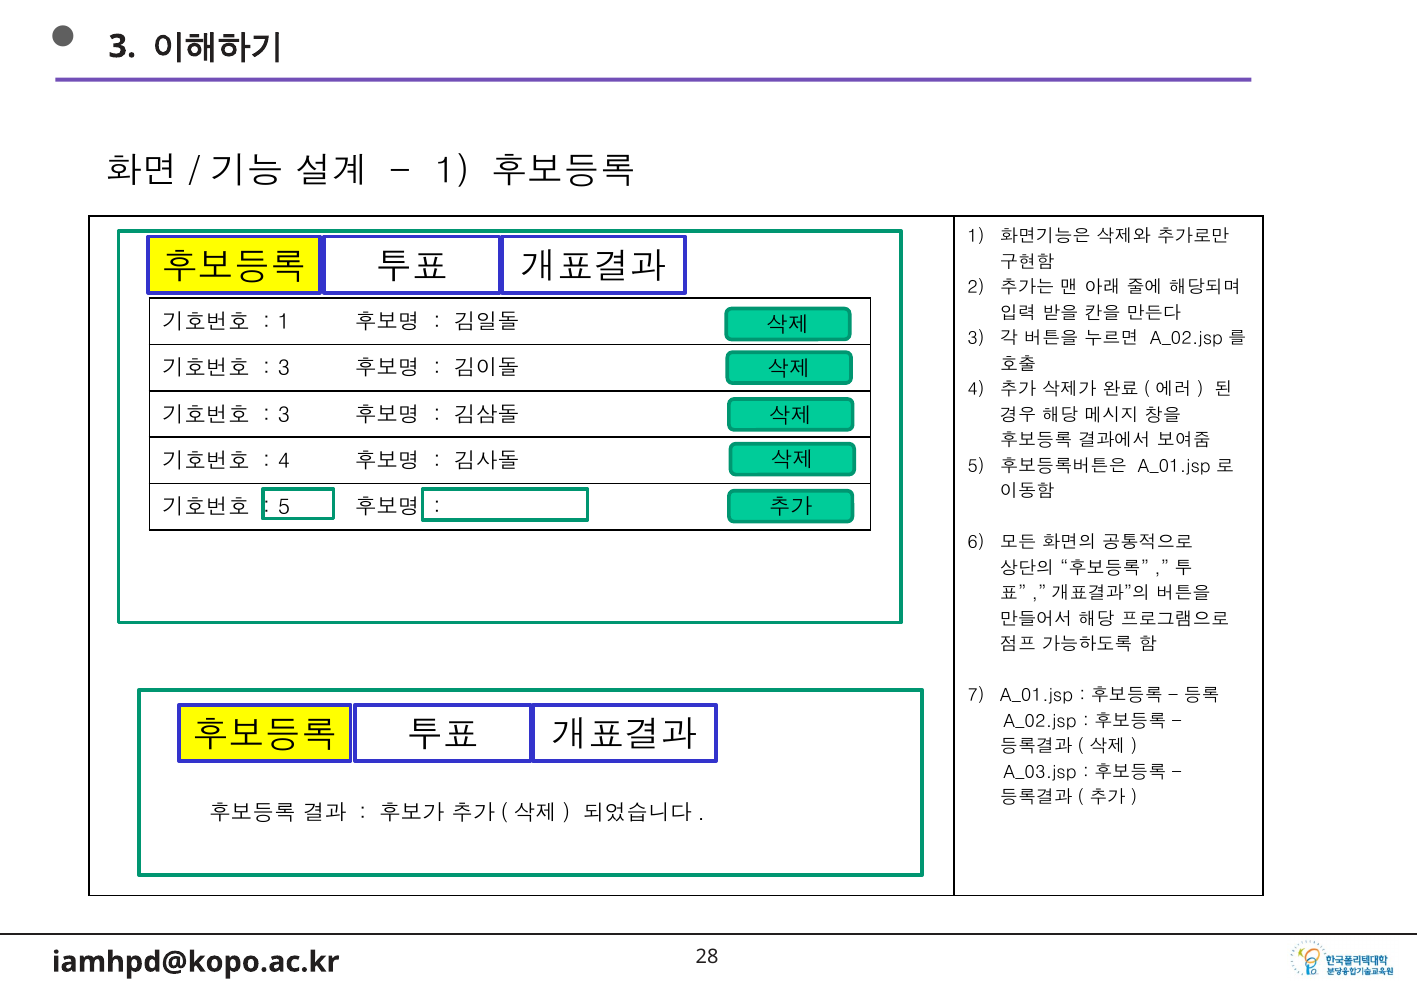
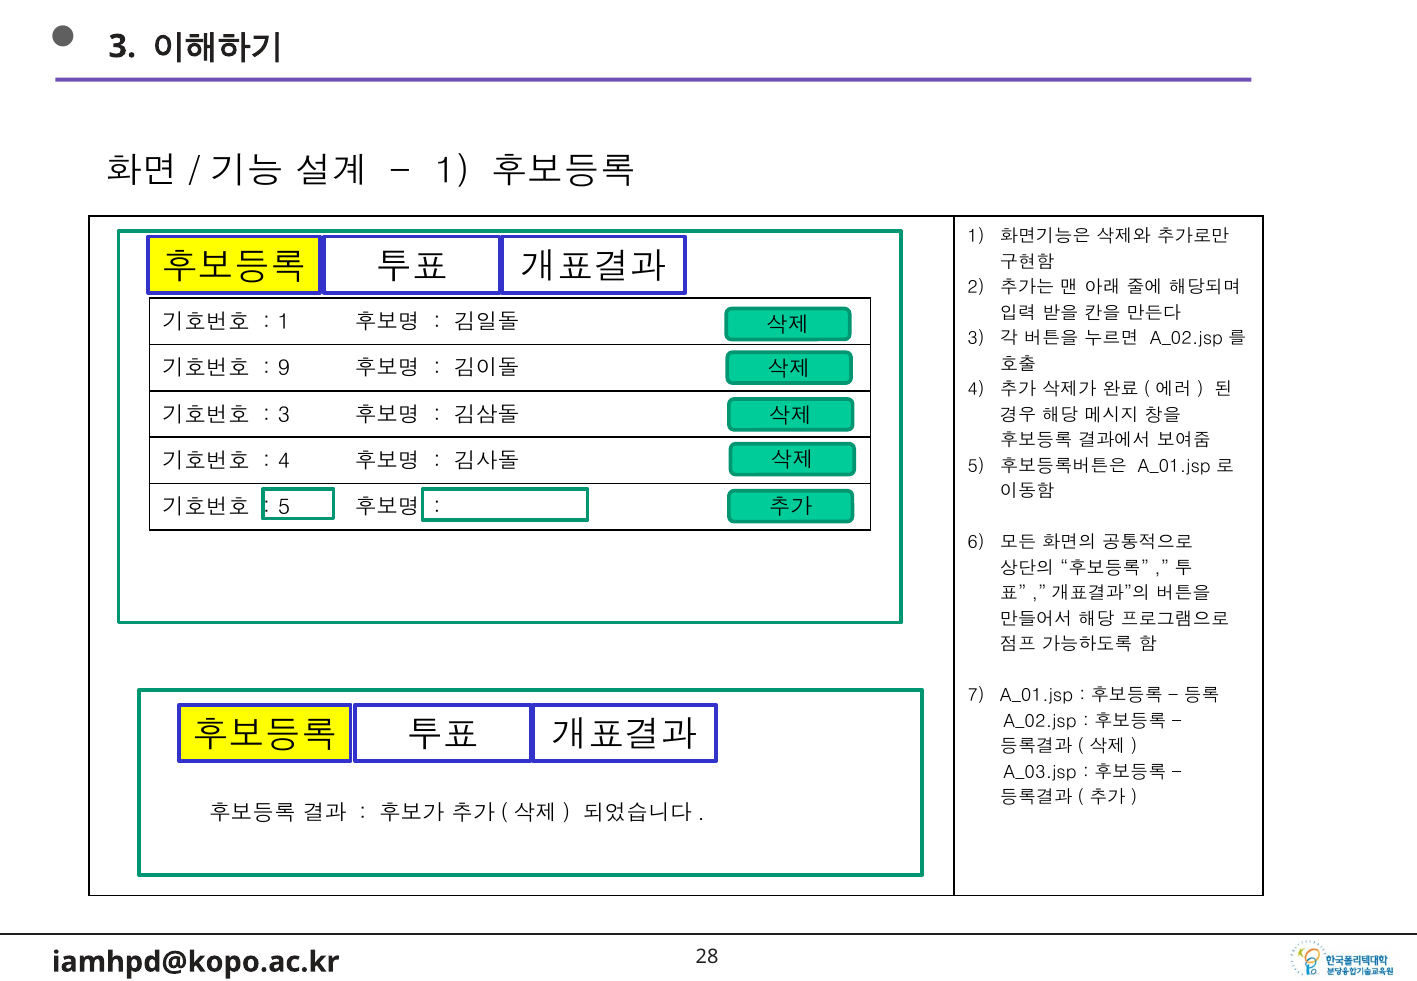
3: 3 -> 9 (284, 368)
